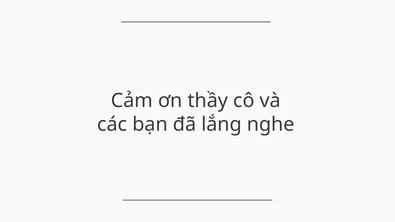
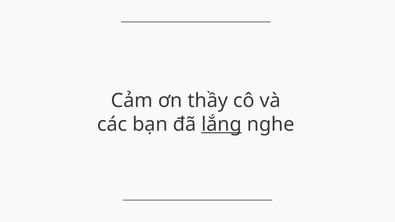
lắng underline: none -> present (222, 124)
